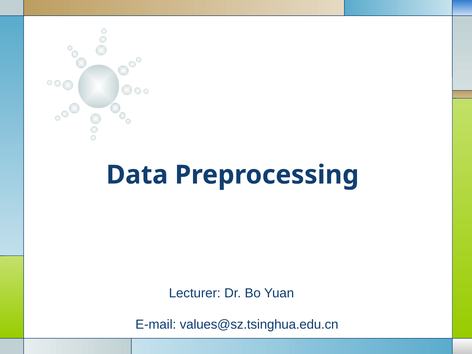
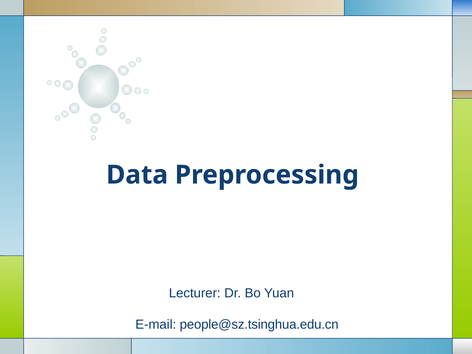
values@sz.tsinghua.edu.cn: values@sz.tsinghua.edu.cn -> people@sz.tsinghua.edu.cn (259, 325)
